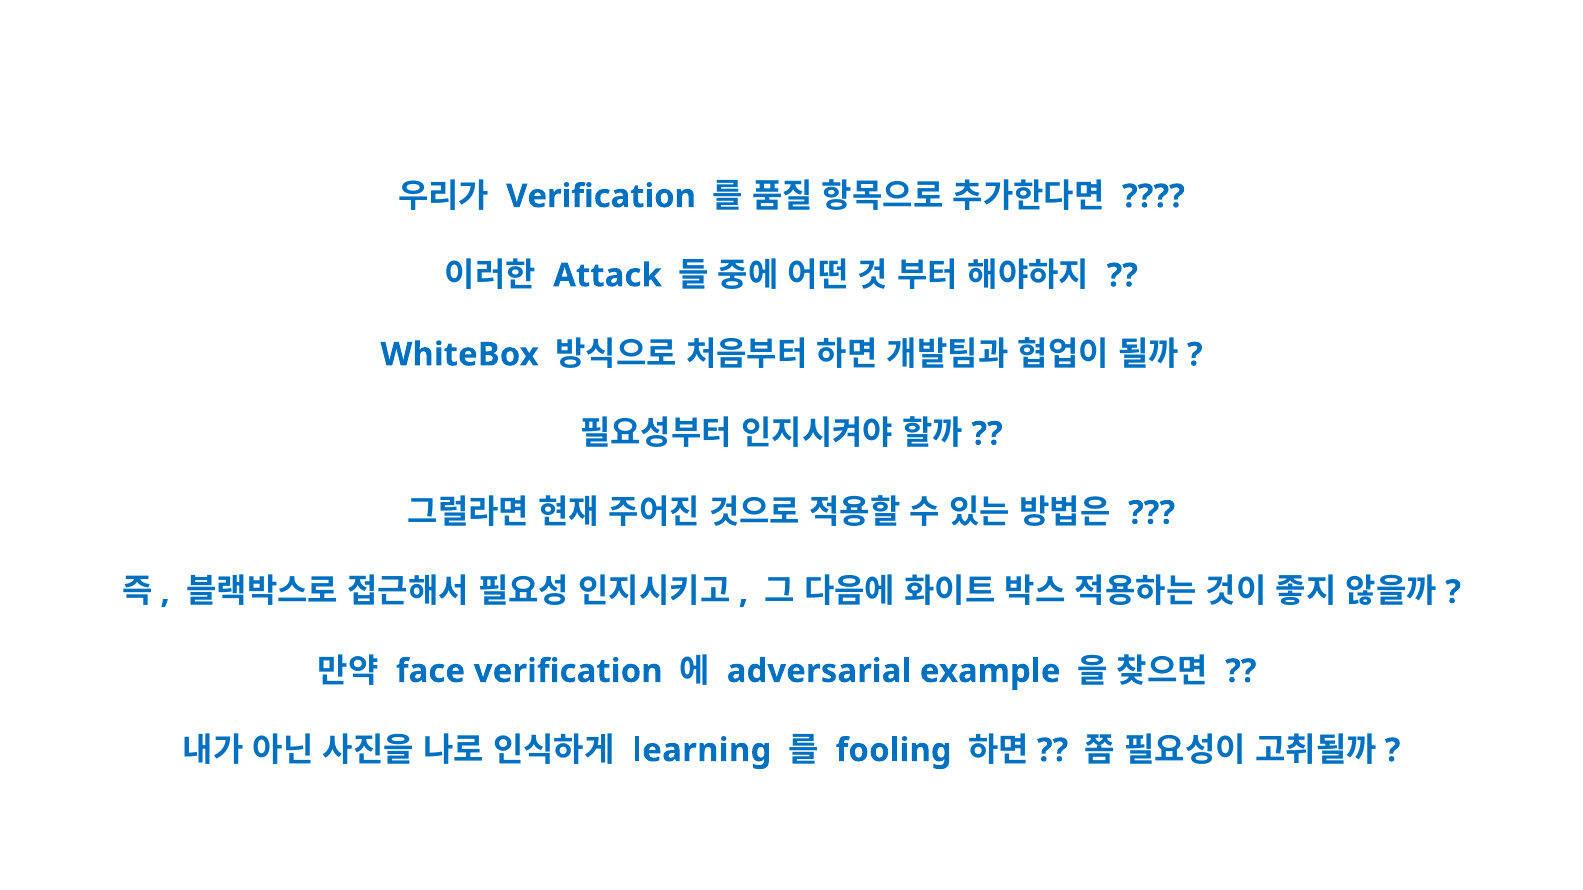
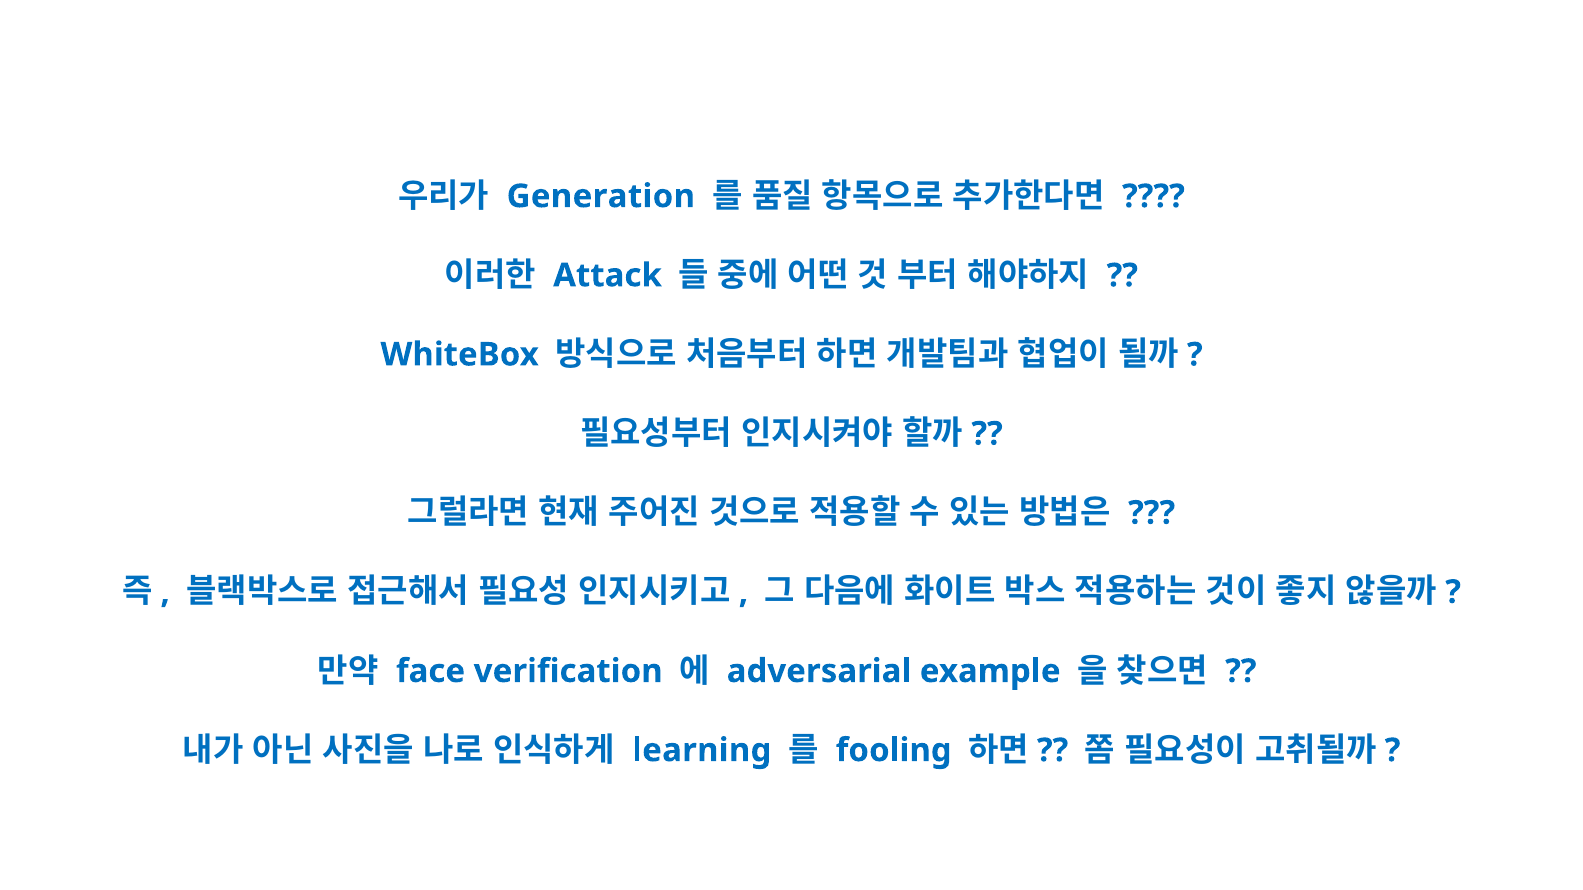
Verification: Verification -> Generation (601, 196)
